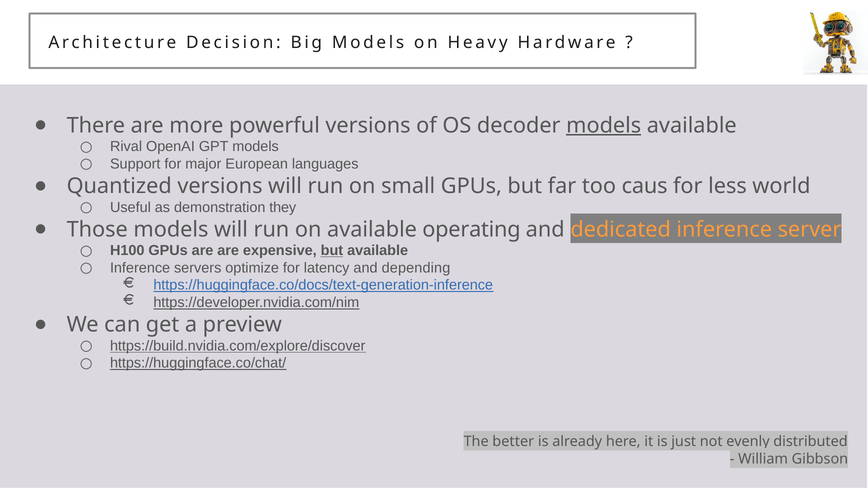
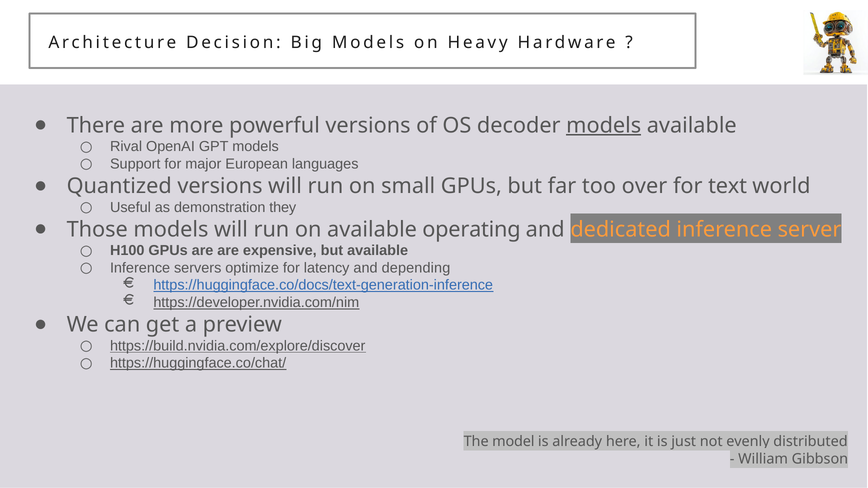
caus: caus -> over (644, 186)
less: less -> text (728, 186)
but underline: present -> none (332, 251)
better: better -> model (513, 442)
